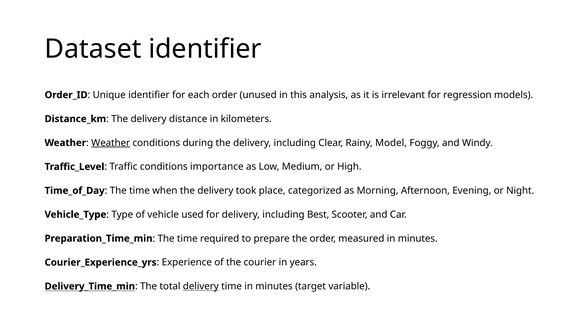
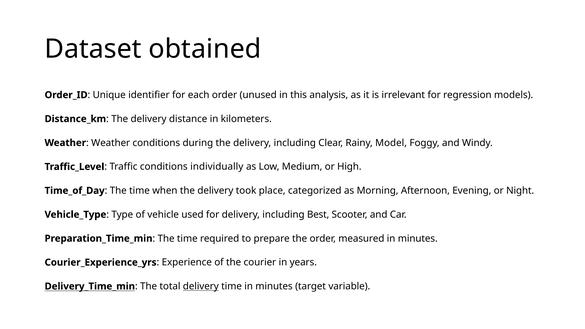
Dataset identifier: identifier -> obtained (205, 49)
Weather underline: present -> none (111, 143)
importance: importance -> individually (217, 167)
